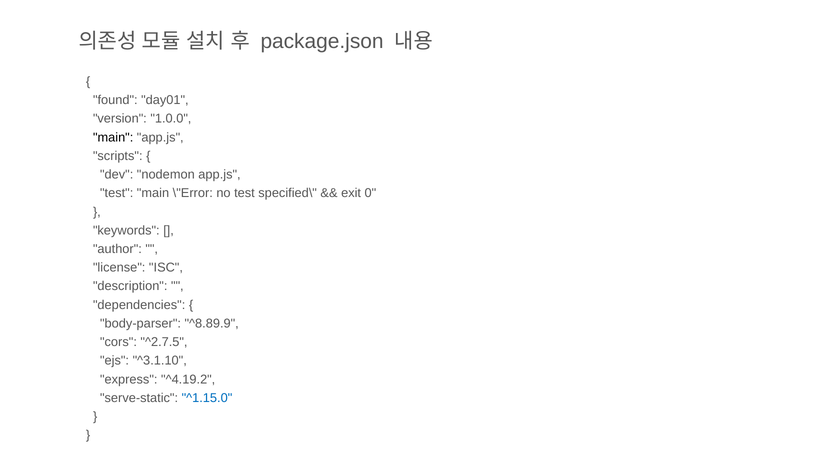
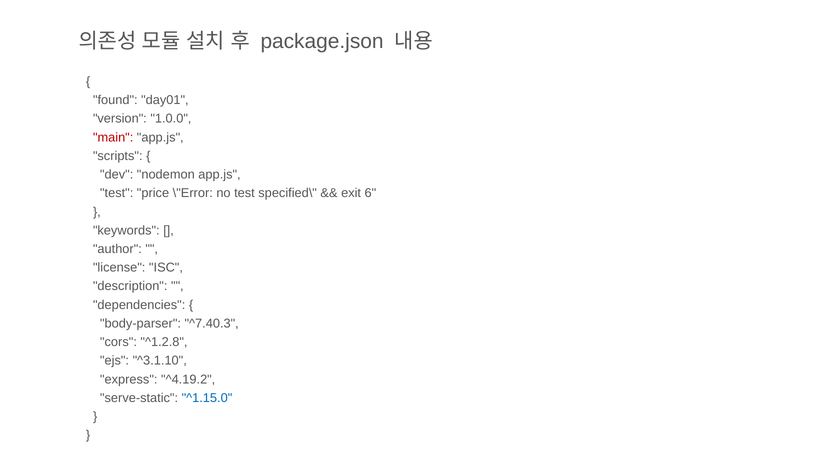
main colour: black -> red (113, 137)
test main: main -> price (153, 193)
0: 0 -> 6 (370, 193)
^8.89.9: ^8.89.9 -> ^7.40.3 (212, 324)
^2.7.5: ^2.7.5 -> ^1.2.8 (164, 342)
